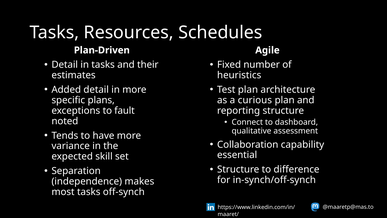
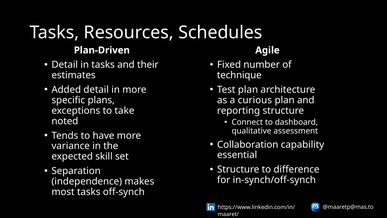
heuristics: heuristics -> technique (239, 75)
fault: fault -> take (124, 110)
